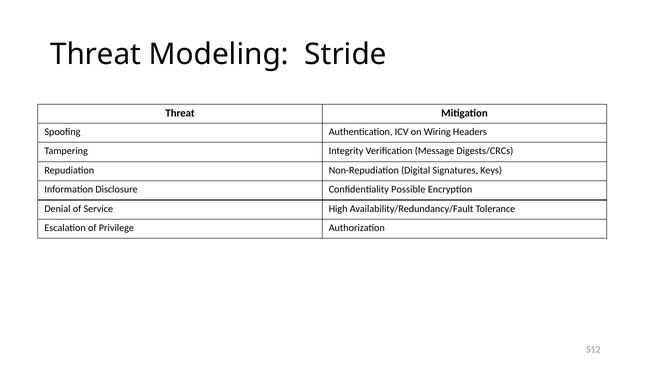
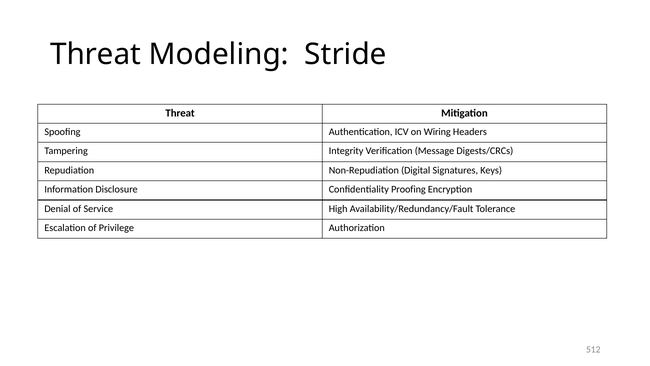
Possible: Possible -> Proofing (408, 189)
